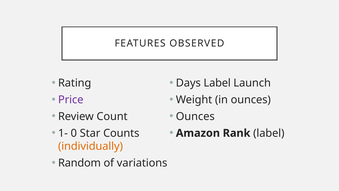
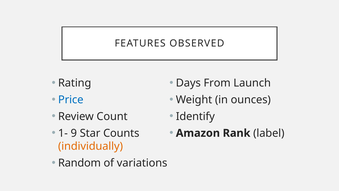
Days Label: Label -> From (217, 83)
Price colour: purple -> blue (71, 100)
Ounces: Ounces -> Identify (195, 116)
0: 0 -> 9 (74, 133)
